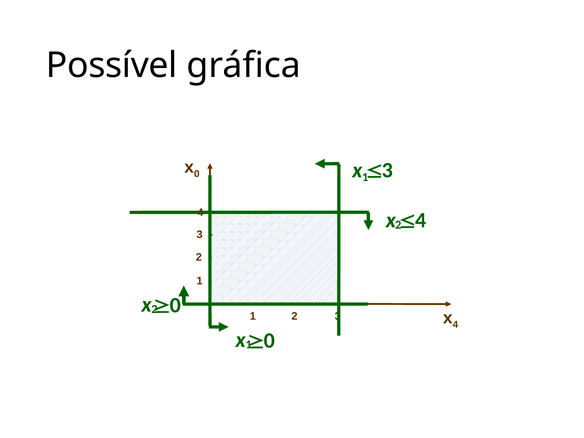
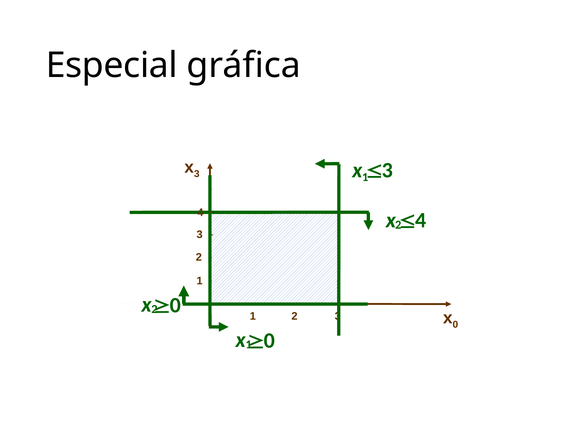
Possível: Possível -> Especial (112, 65)
x 0: 0 -> 3 (197, 174)
x 4: 4 -> 0 (455, 324)
